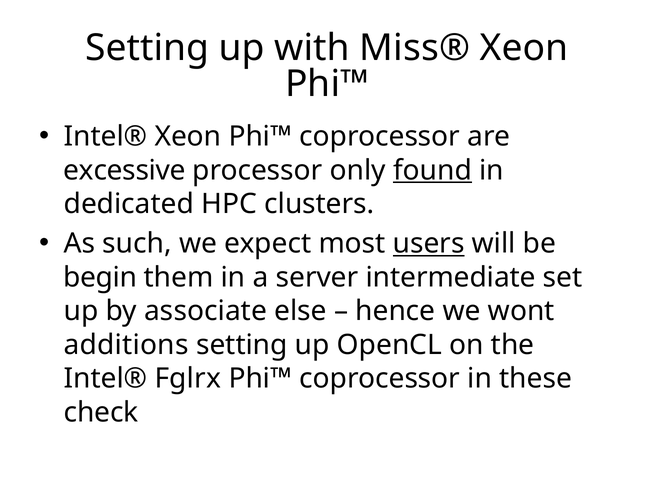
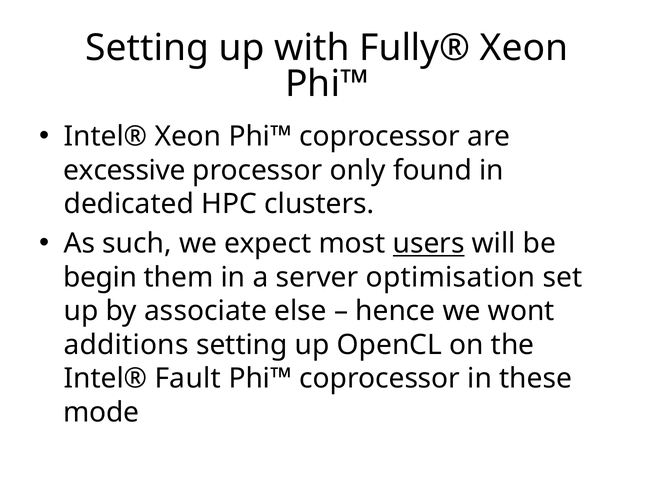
Miss®: Miss® -> Fully® (415, 48)
found underline: present -> none (432, 170)
intermediate: intermediate -> optimisation (451, 278)
Fglrx: Fglrx -> Fault (188, 379)
check: check -> mode (101, 413)
